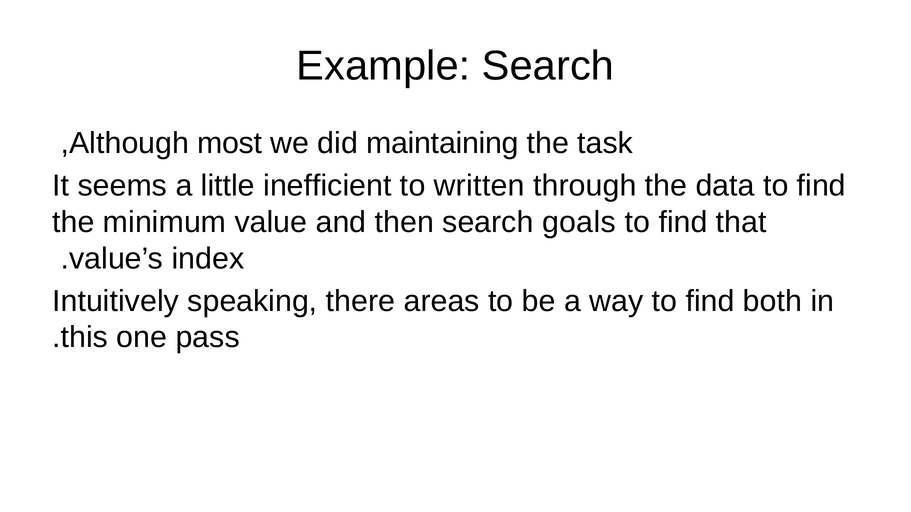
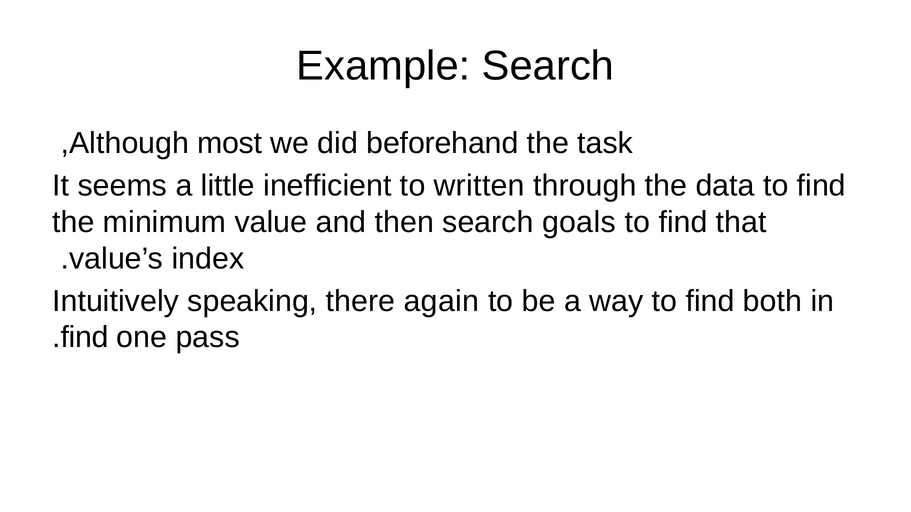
maintaining: maintaining -> beforehand (442, 143)
areas: areas -> again (441, 301)
this: this -> find (85, 338)
